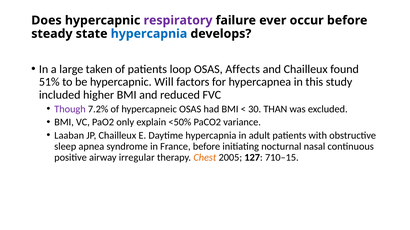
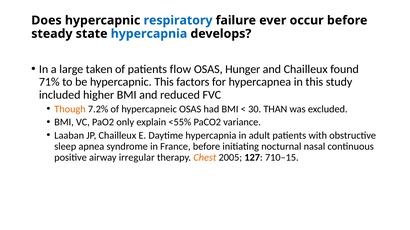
respiratory colour: purple -> blue (178, 20)
loop: loop -> flow (180, 69)
Affects: Affects -> Hunger (243, 69)
51%: 51% -> 71% (49, 82)
hypercapnic Will: Will -> This (164, 82)
Though colour: purple -> orange (70, 109)
<50%: <50% -> <55% (180, 122)
